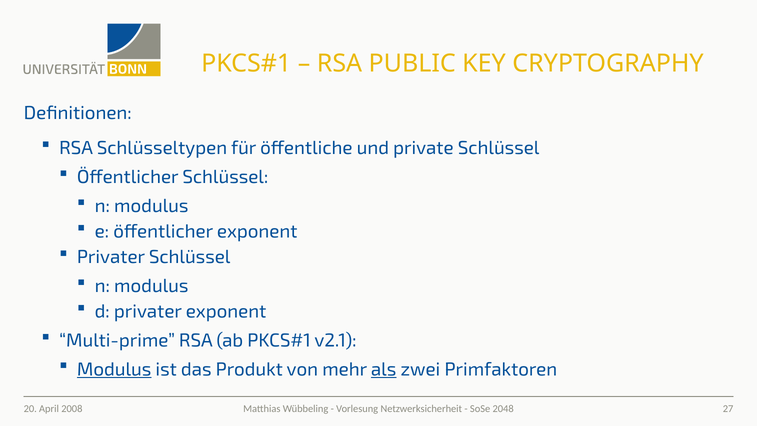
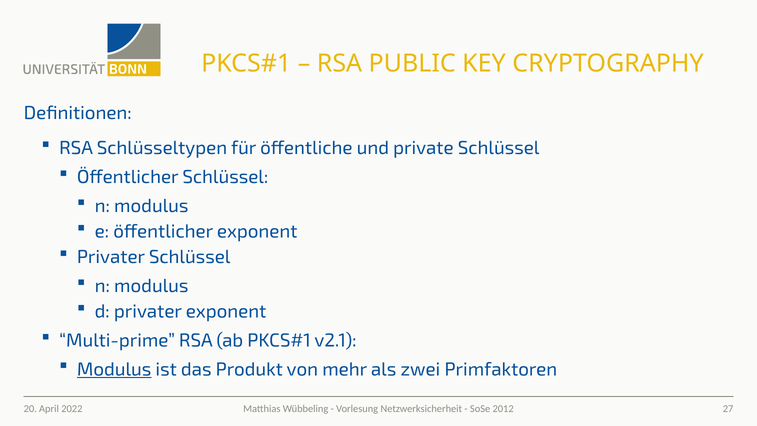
als underline: present -> none (384, 369)
2048: 2048 -> 2012 (503, 409)
2008: 2008 -> 2022 (72, 409)
